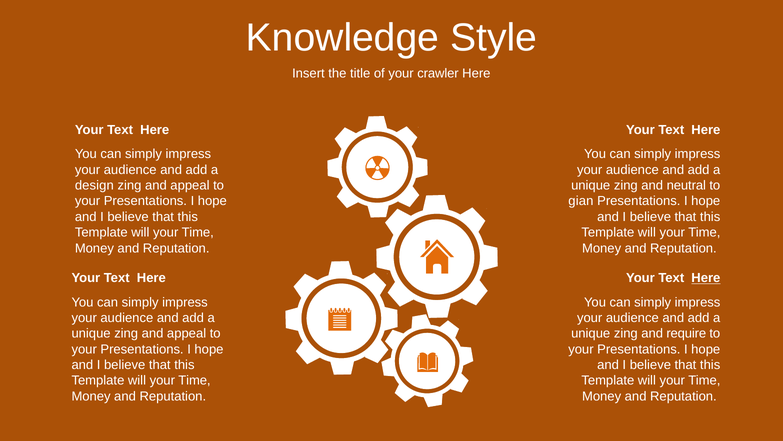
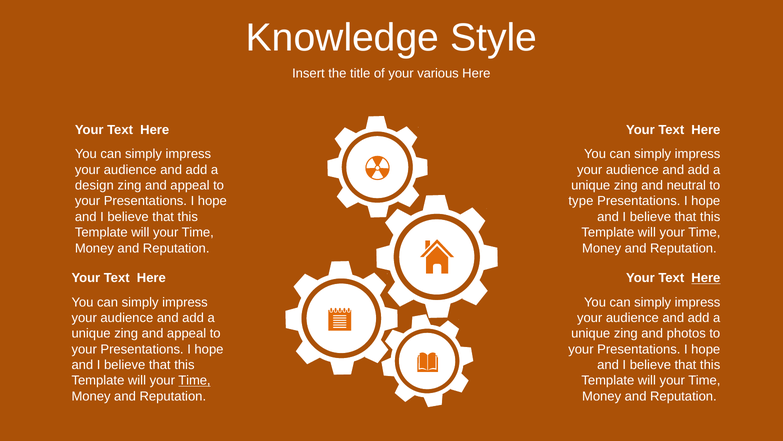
crawler: crawler -> various (438, 73)
gian: gian -> type (581, 201)
require: require -> photos (686, 333)
Time underline: none -> present (194, 380)
